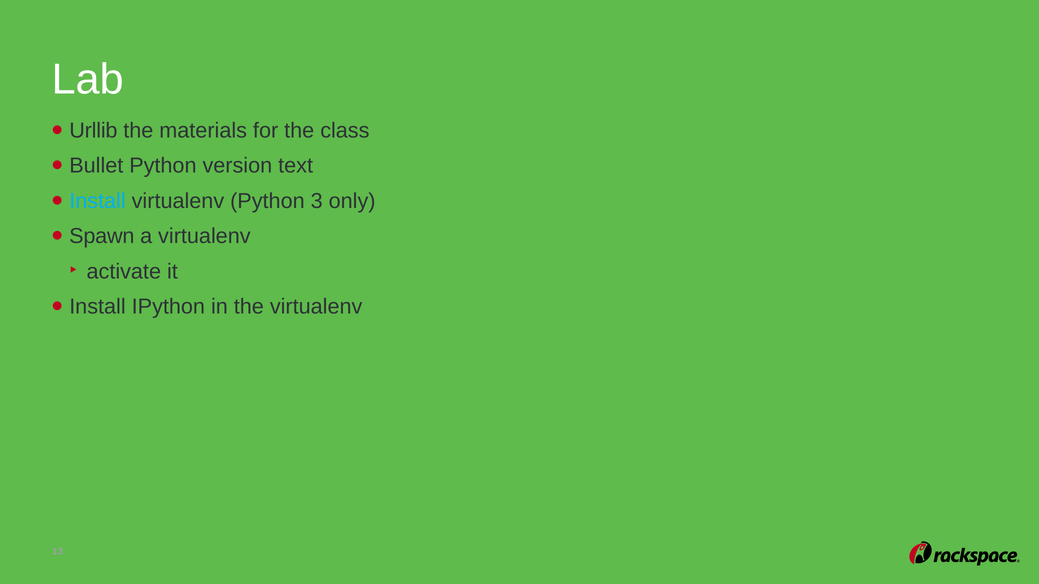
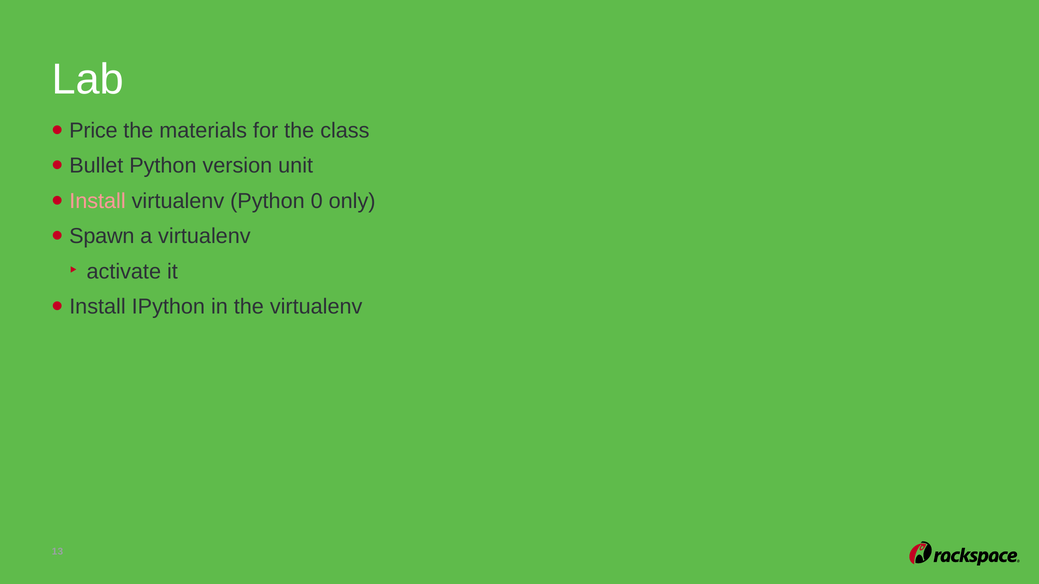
Urllib: Urllib -> Price (93, 131)
text: text -> unit (296, 166)
Install colour: light blue -> pink (97, 201)
3: 3 -> 0 (317, 201)
